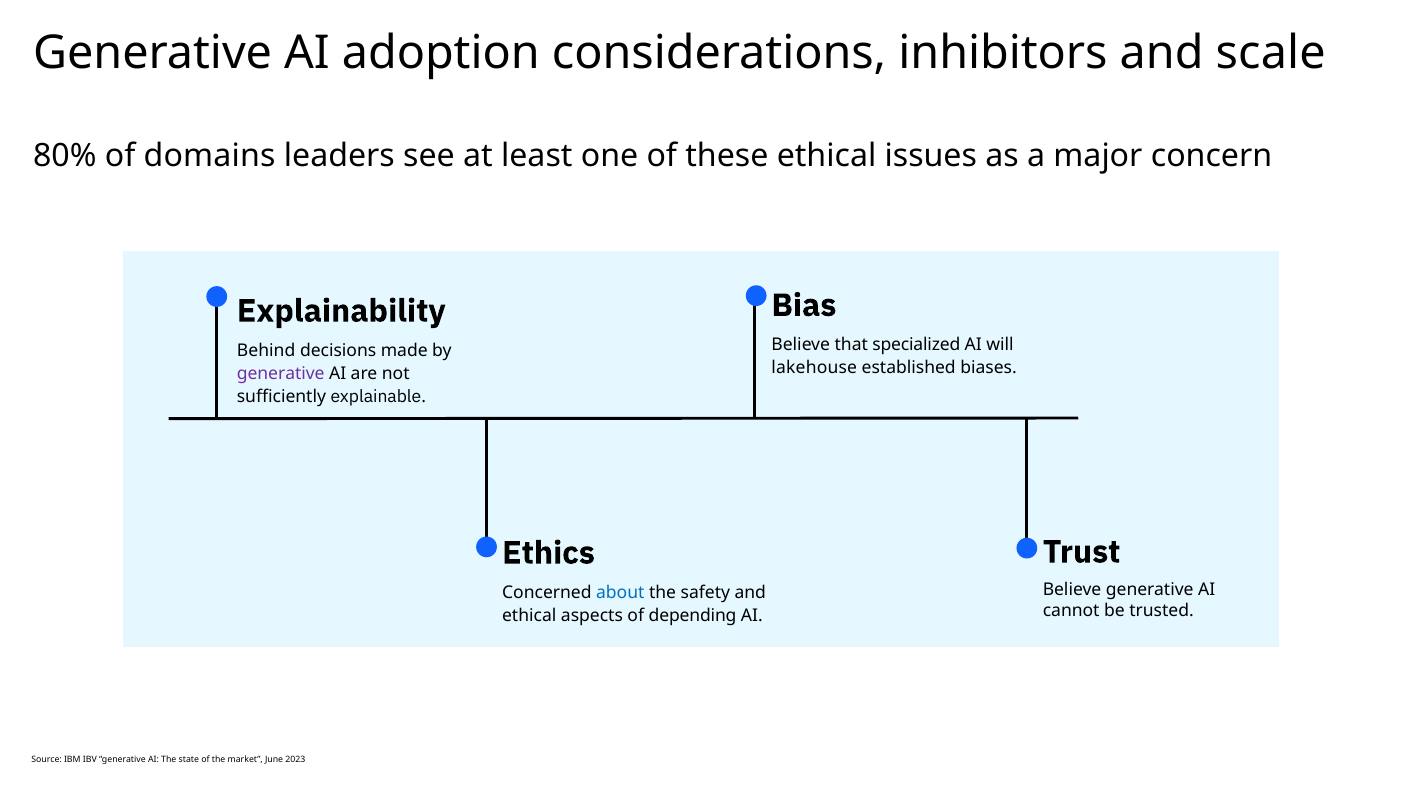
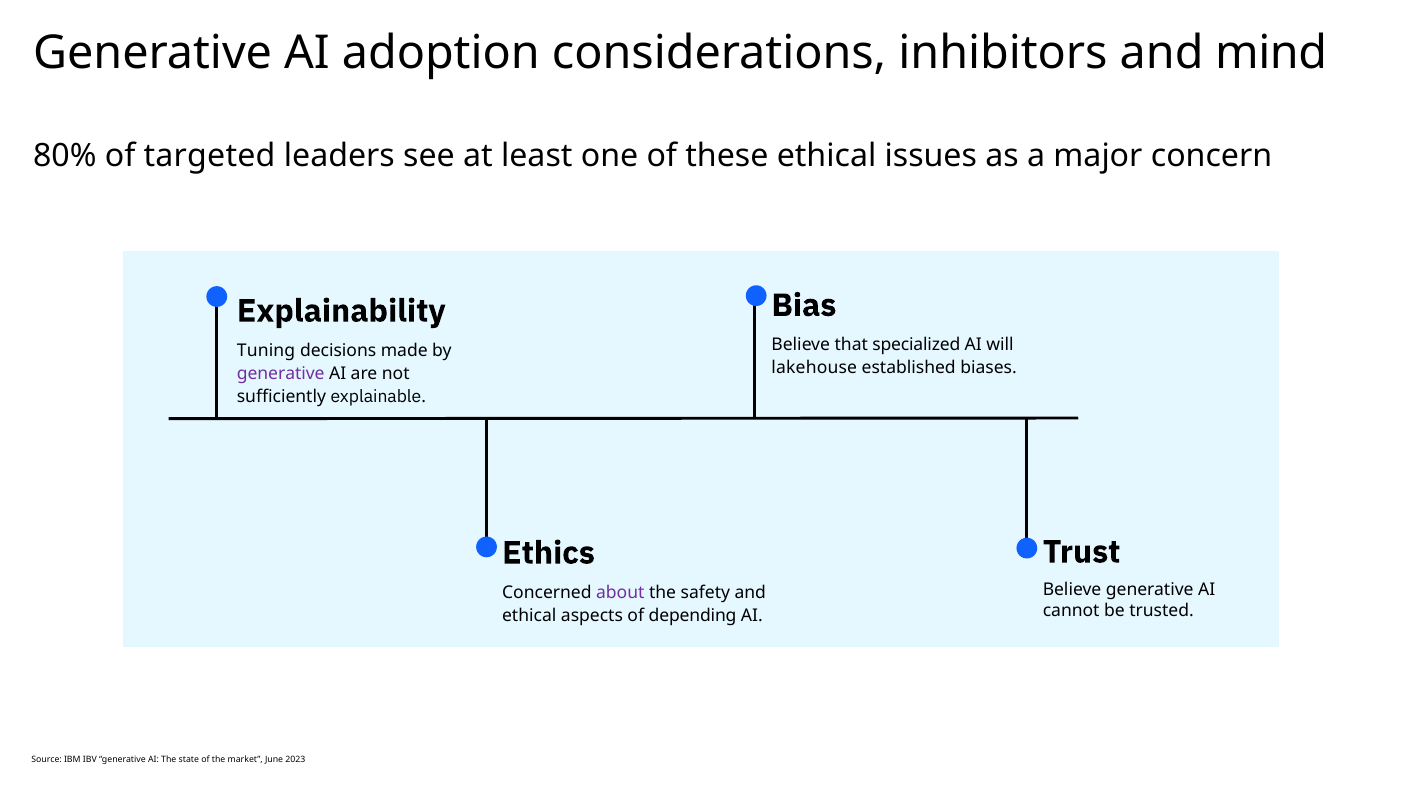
scale: scale -> mind (1271, 53)
domains: domains -> targeted (210, 156)
Behind: Behind -> Tuning (266, 351)
about colour: blue -> purple (620, 593)
